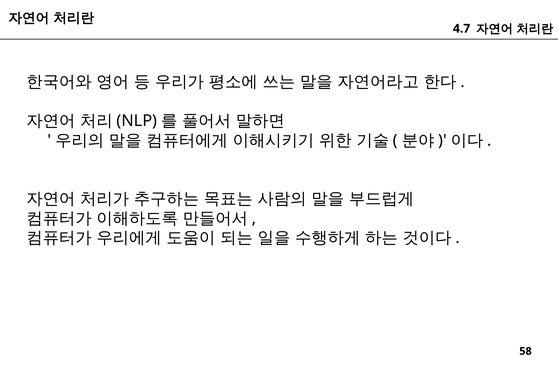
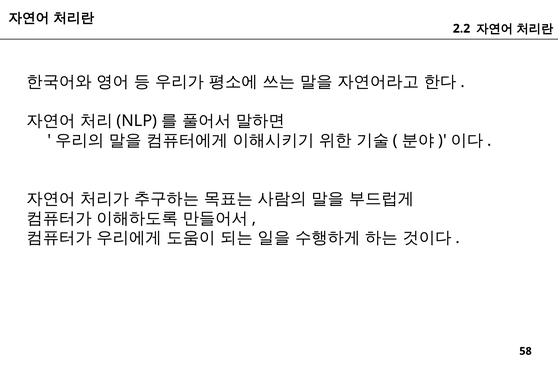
4.7: 4.7 -> 2.2 (462, 29)
